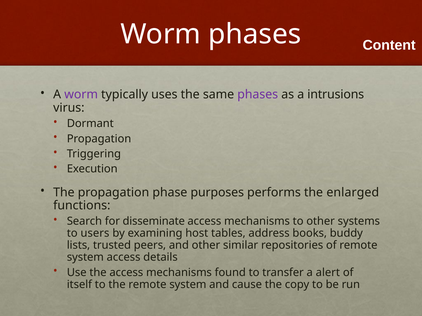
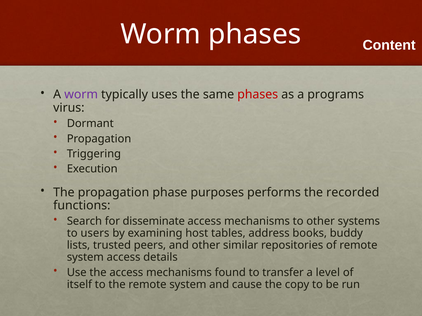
phases colour: purple -> red (258, 95)
intrusions: intrusions -> programs (336, 95)
enlarged: enlarged -> recorded (353, 193)
alert: alert -> level (328, 273)
